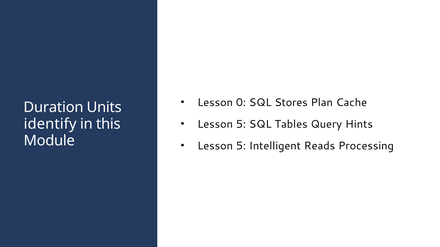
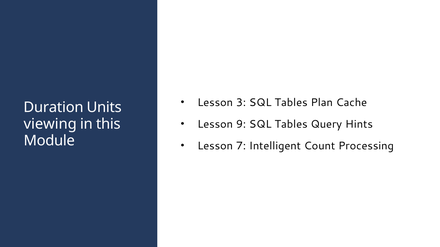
0: 0 -> 3 (241, 103)
Stores: Stores -> Tables (291, 103)
5: 5 -> 9 (241, 125)
identify: identify -> viewing (50, 124)
5: 5 -> 7 (241, 146)
Reads: Reads -> Count (320, 146)
